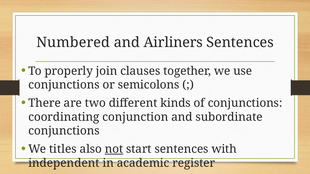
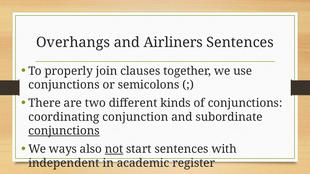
Numbered: Numbered -> Overhangs (73, 43)
conjunctions underline: none -> present (64, 131)
titles: titles -> ways (63, 149)
